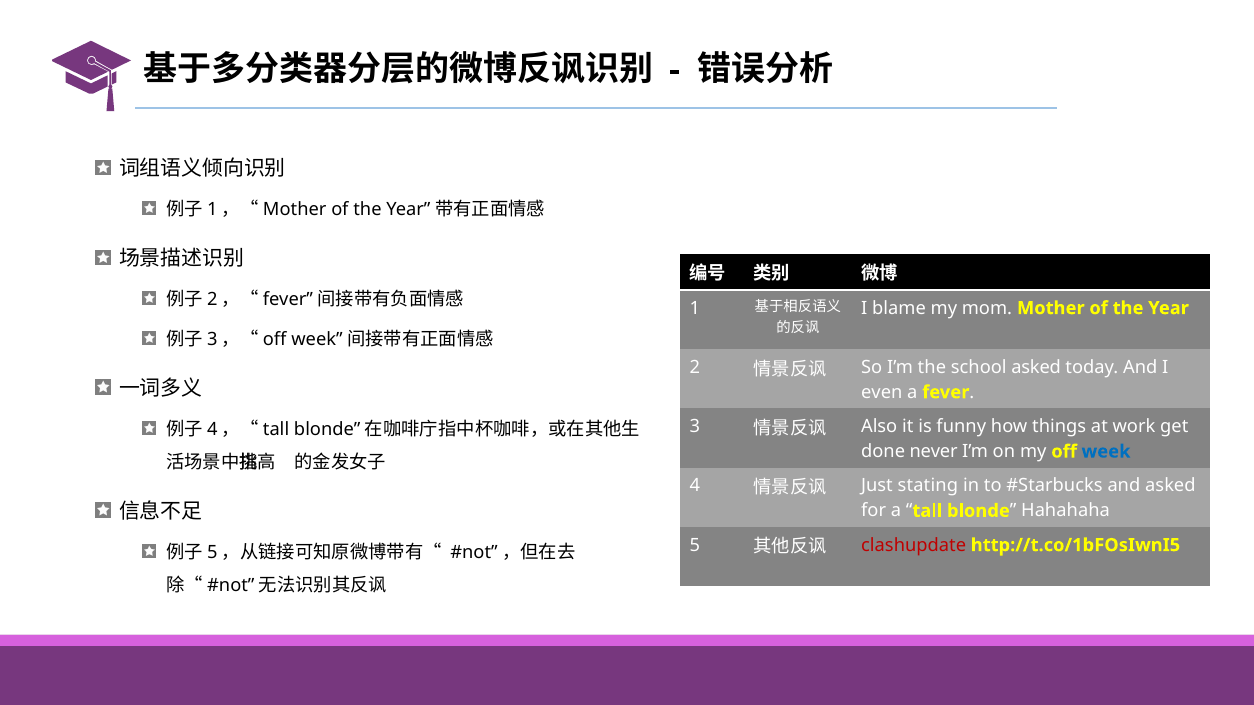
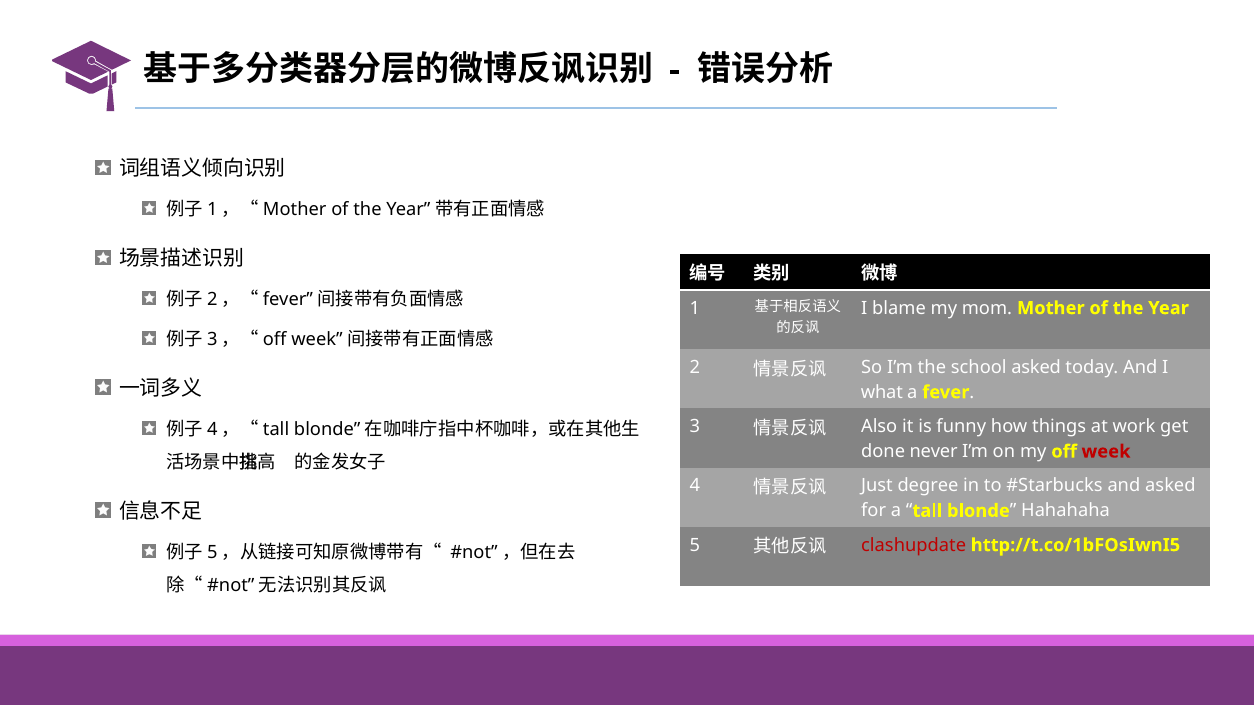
even: even -> what (882, 392)
week colour: blue -> red (1106, 452)
stating: stating -> degree (928, 486)
